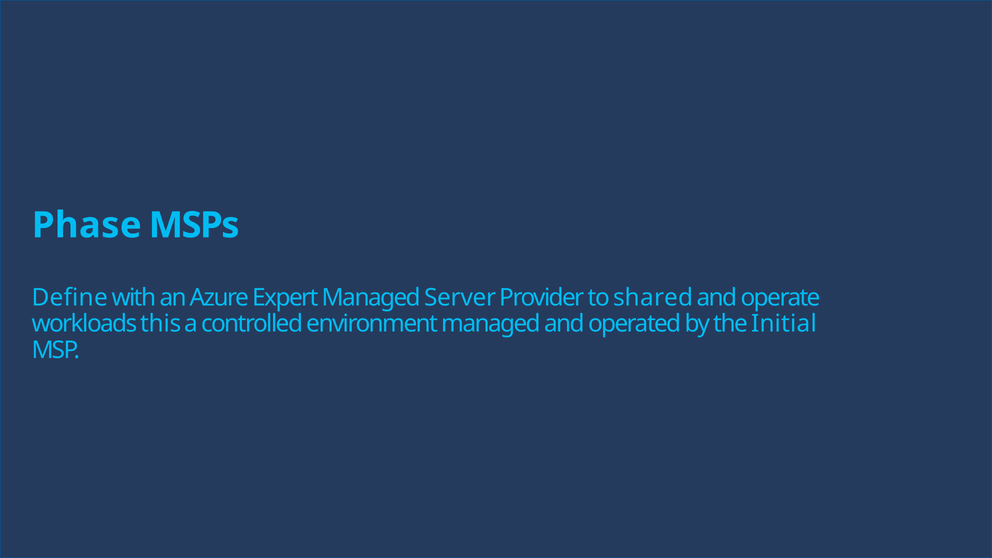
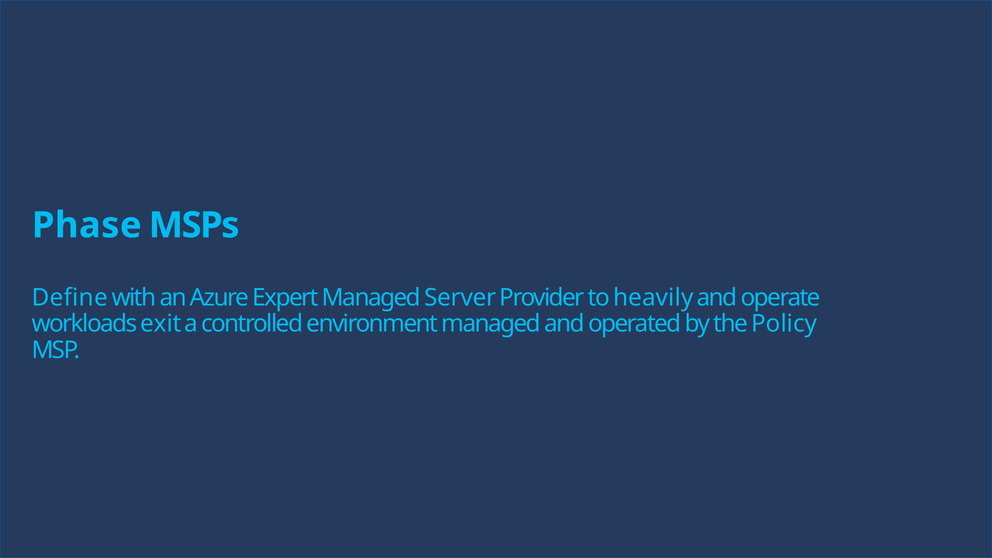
shared: shared -> heavily (653, 298)
this: this -> exit (161, 324)
Initial: Initial -> Policy (784, 324)
